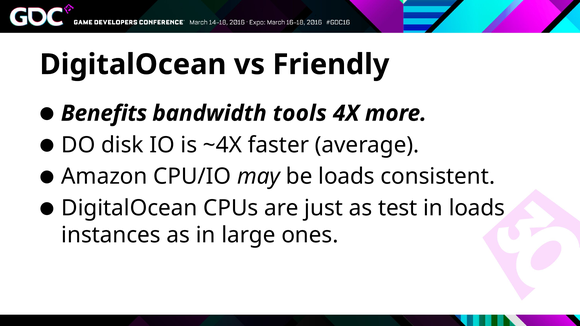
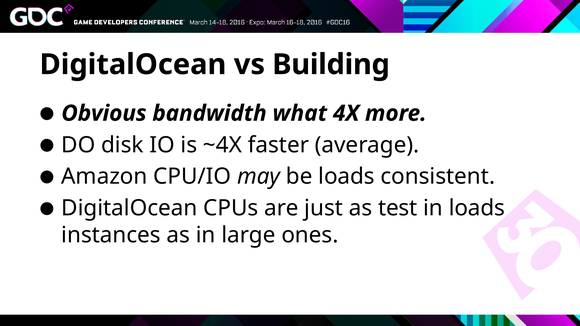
Friendly: Friendly -> Building (331, 65)
Benefits: Benefits -> Obvious (104, 113)
tools: tools -> what (300, 113)
